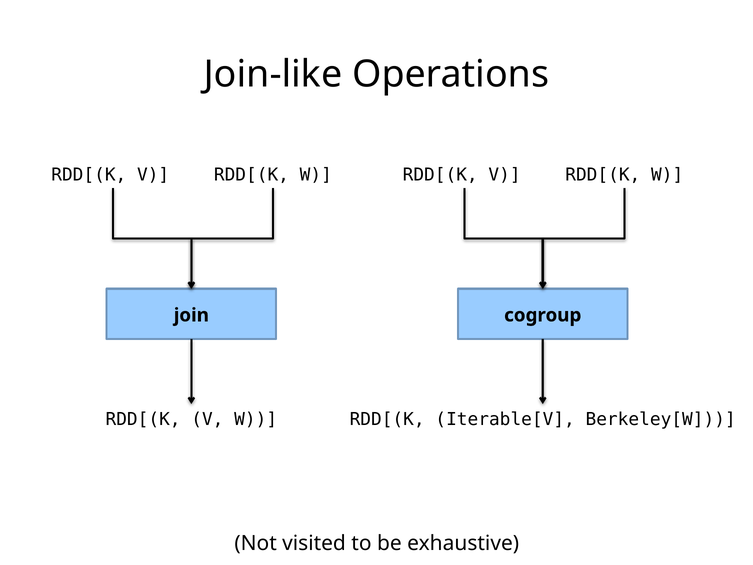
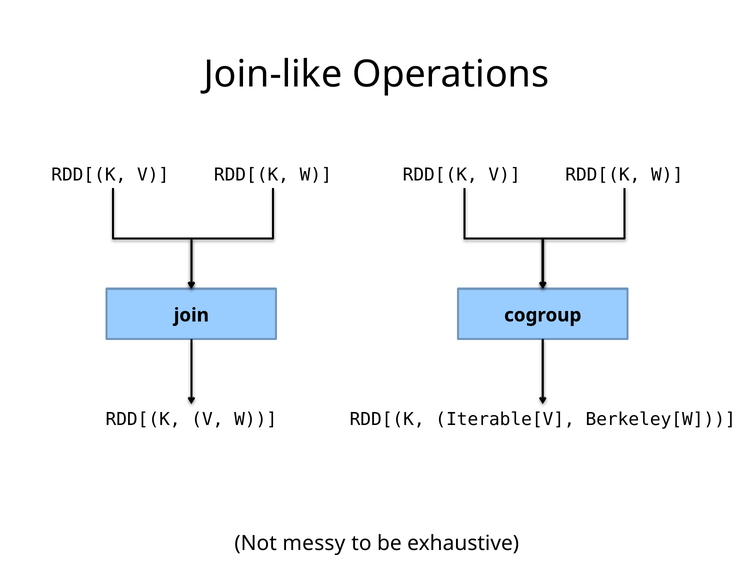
visited: visited -> messy (314, 543)
